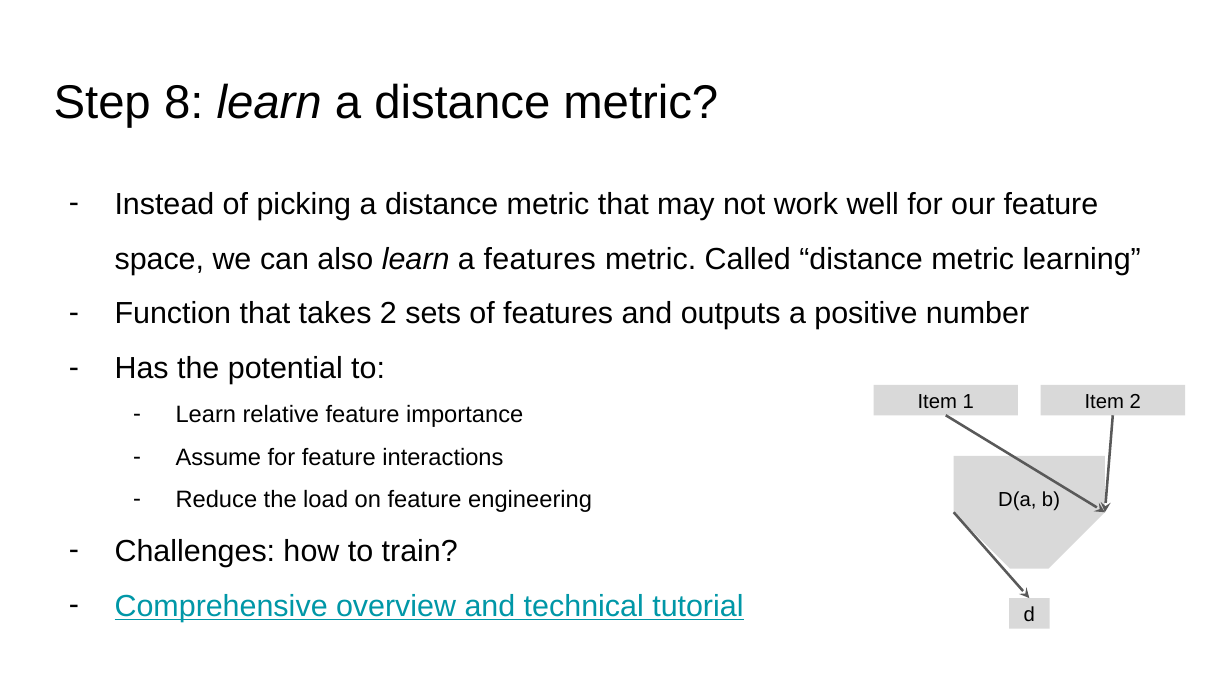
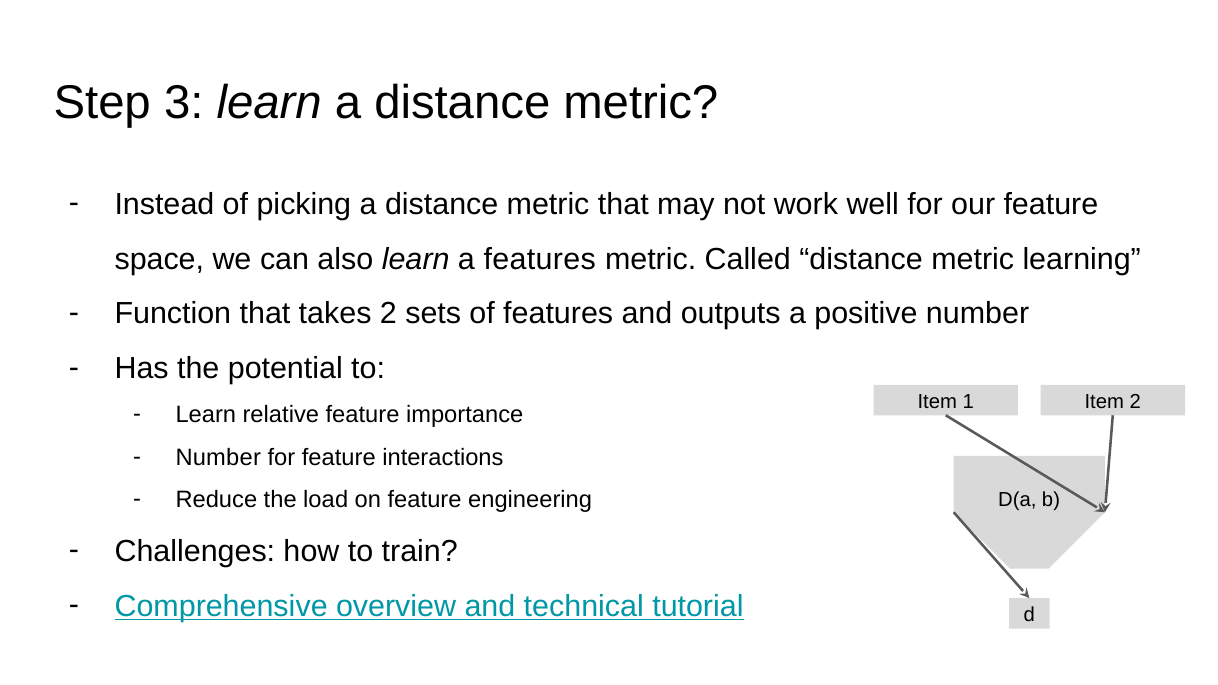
8: 8 -> 3 (184, 103)
Assume: Assume -> Number (218, 458)
